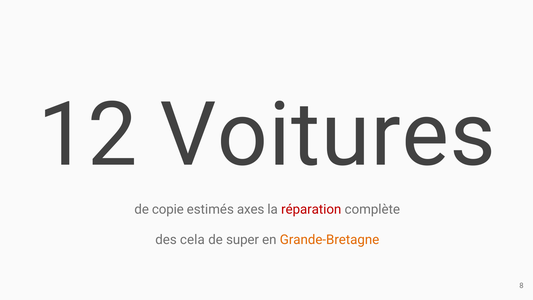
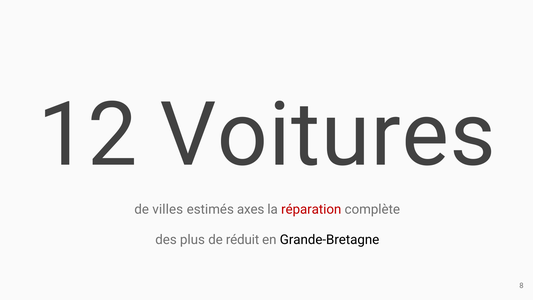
copie: copie -> villes (168, 209)
cela: cela -> plus (192, 240)
super: super -> réduit (243, 240)
Grande-Bretagne colour: orange -> black (330, 240)
